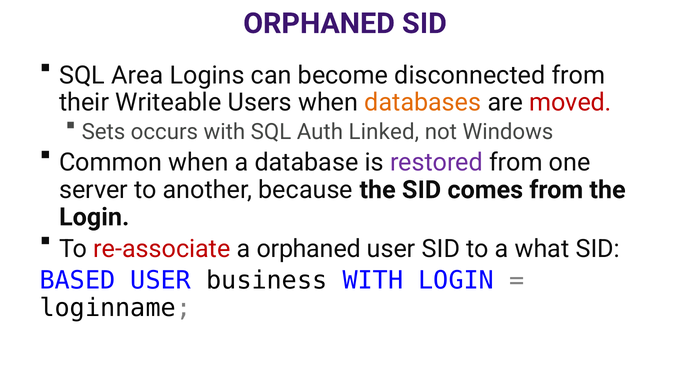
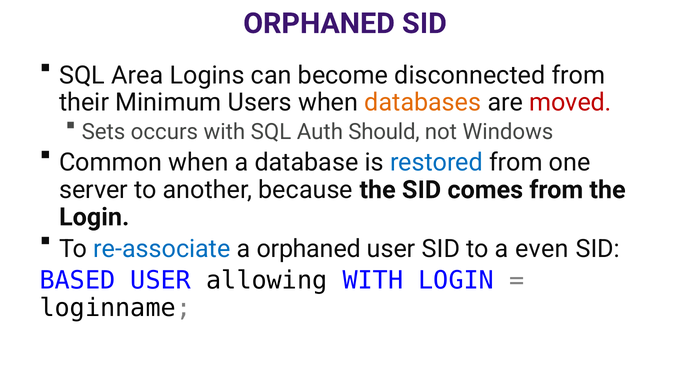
Writeable: Writeable -> Minimum (168, 103)
Linked: Linked -> Should (384, 132)
restored colour: purple -> blue (436, 163)
re-associate colour: red -> blue (162, 249)
what: what -> even (542, 249)
business: business -> allowing (267, 281)
